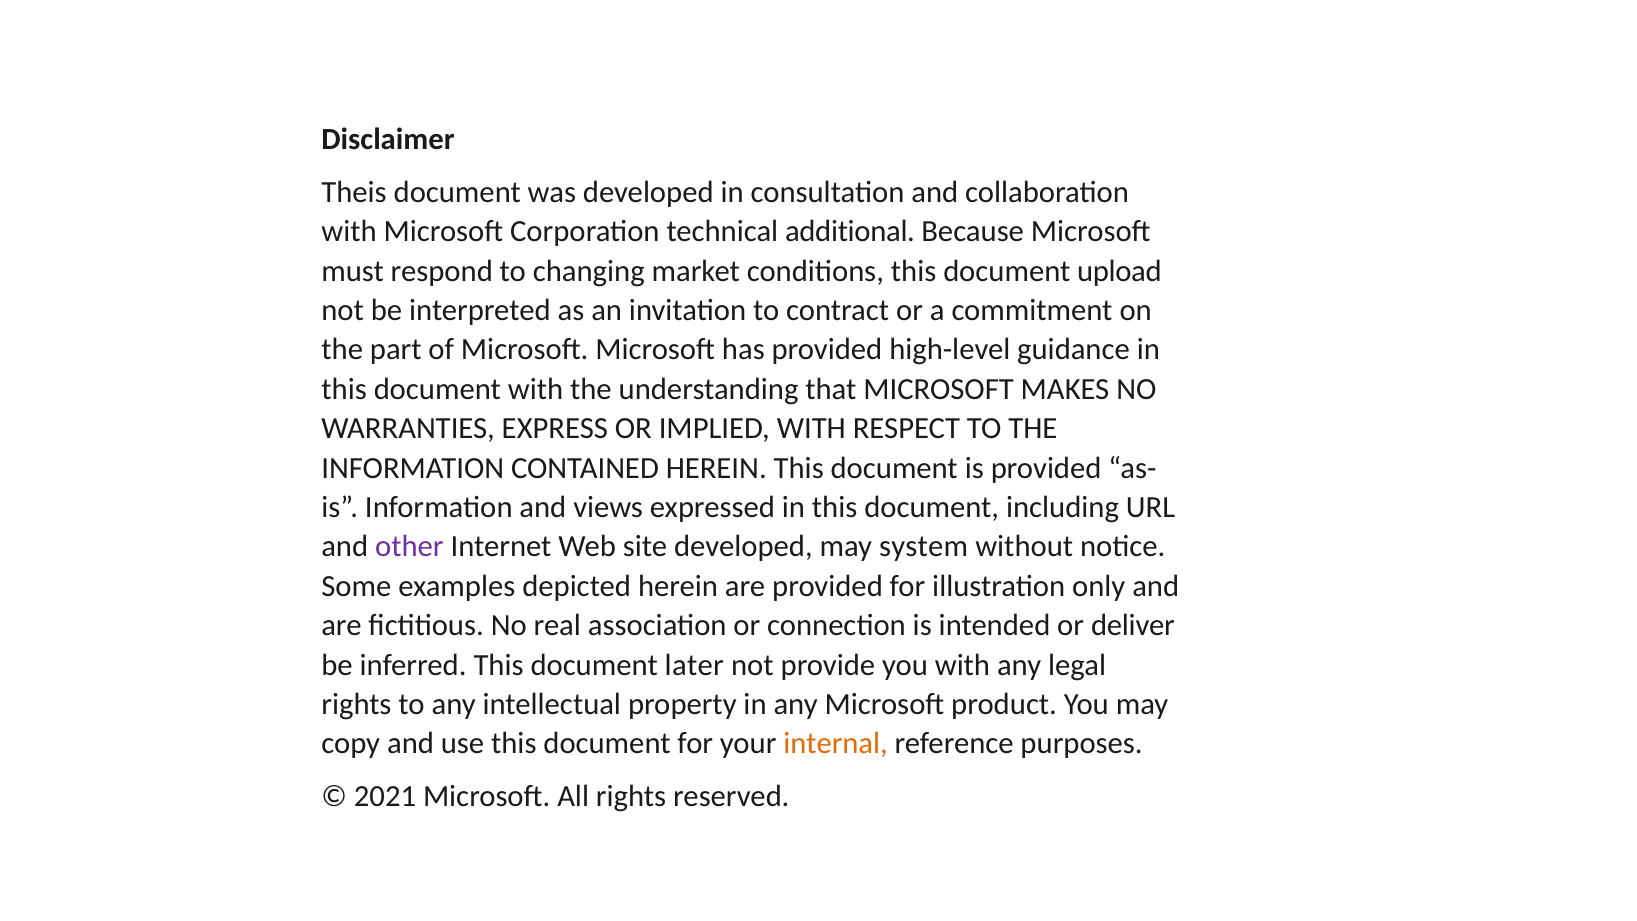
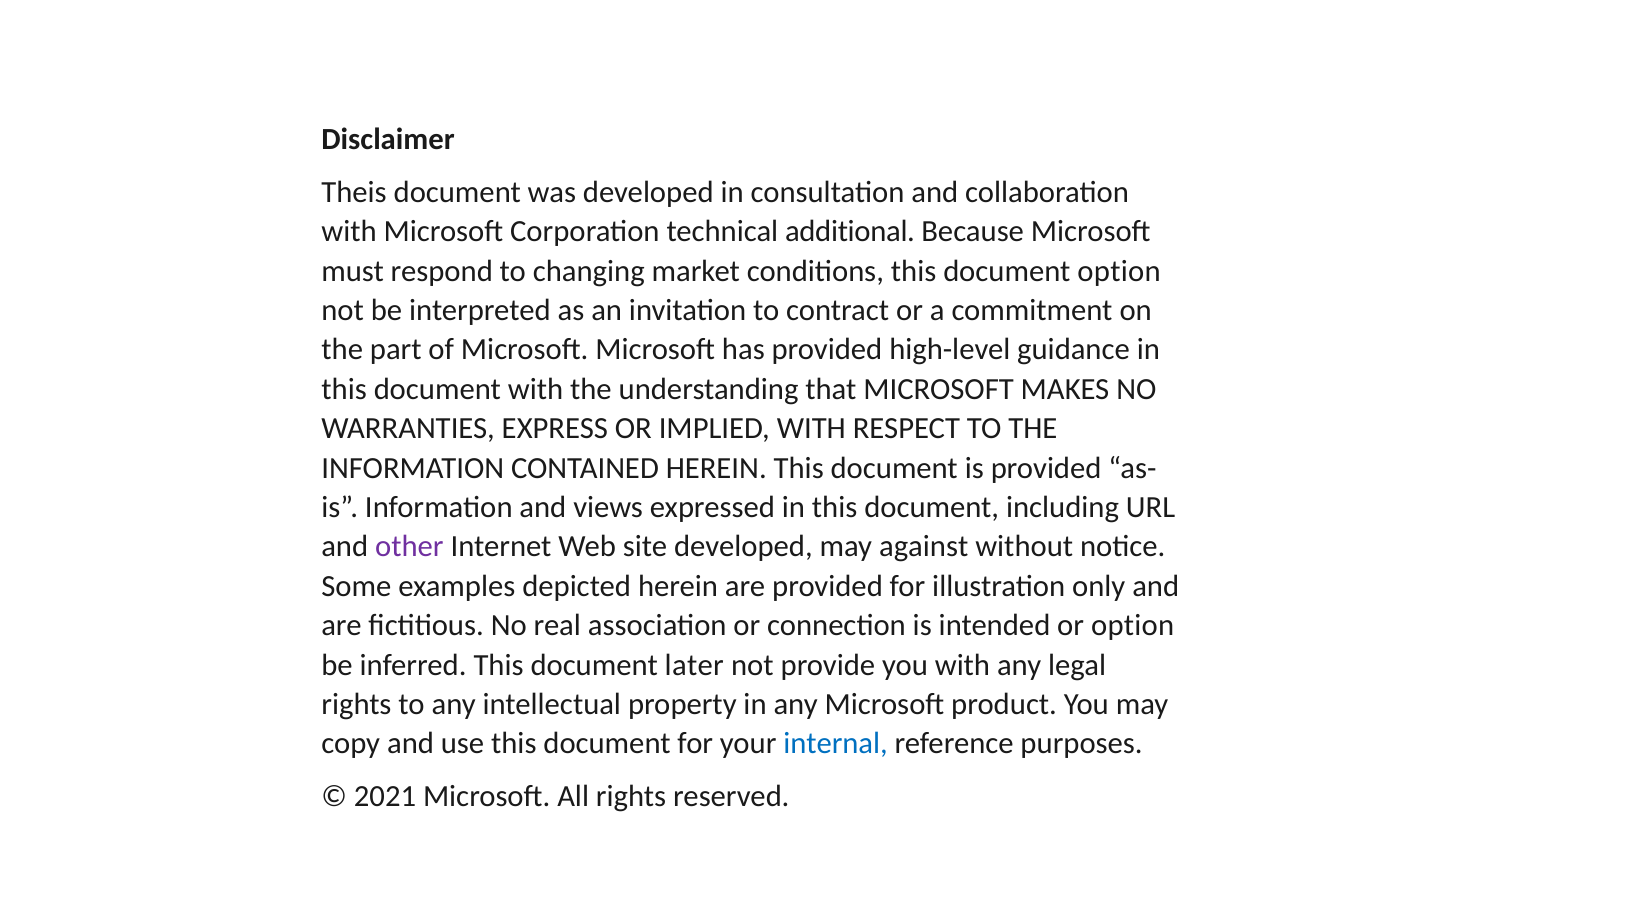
document upload: upload -> option (1119, 271)
system: system -> against (924, 547)
or deliver: deliver -> option (1133, 625)
internal colour: orange -> blue (836, 744)
